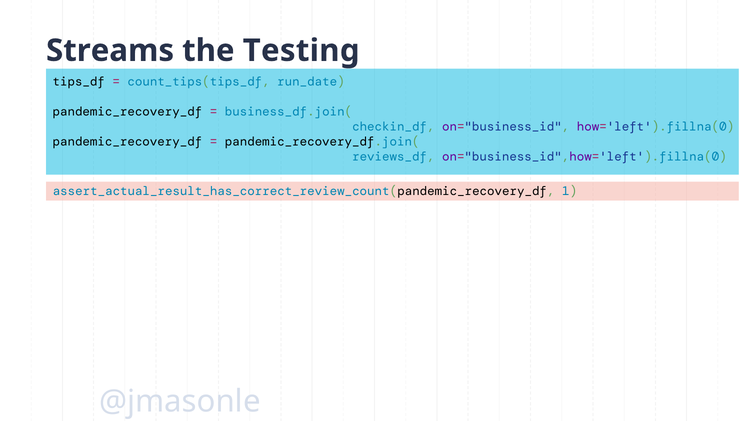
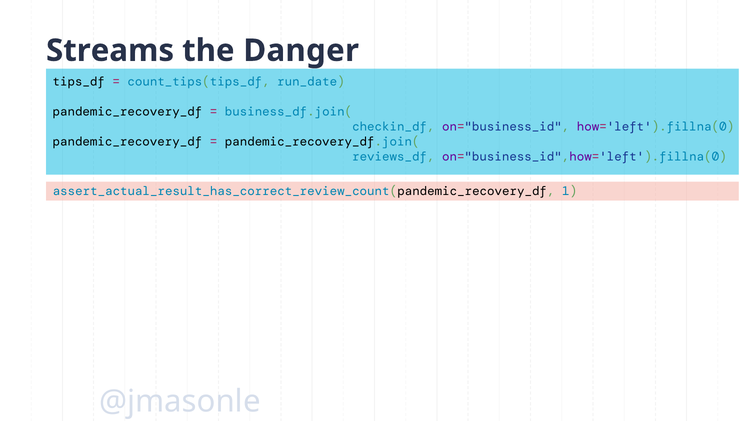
Testing: Testing -> Danger (301, 51)
